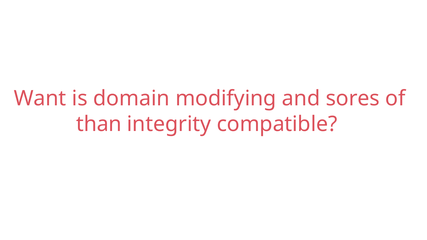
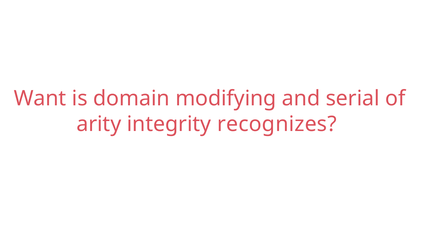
sores: sores -> serial (353, 99)
than: than -> arity (99, 124)
compatible: compatible -> recognizes (277, 124)
